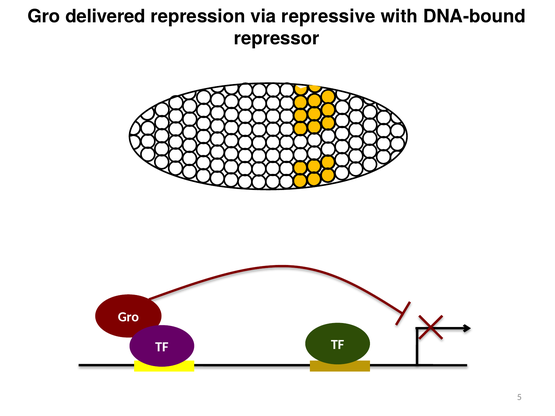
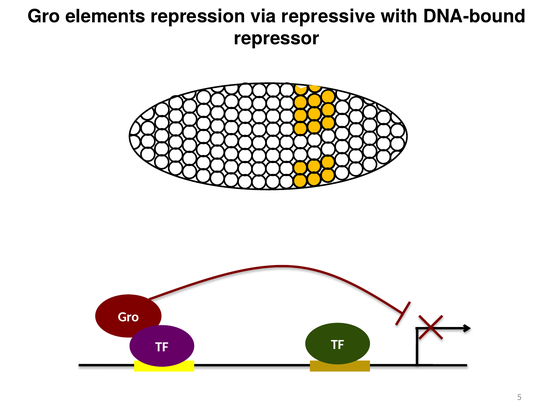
delivered: delivered -> elements (105, 16)
